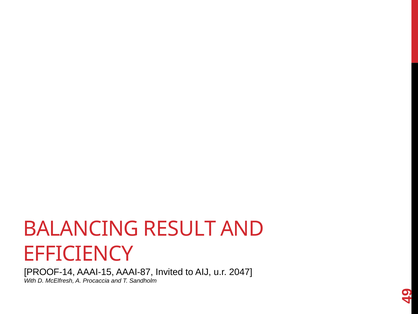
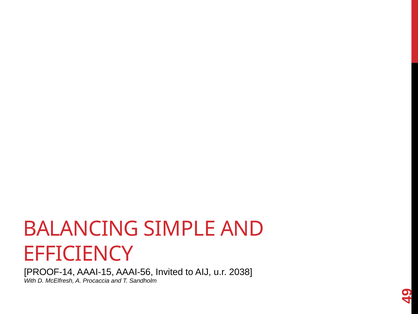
RESULT: RESULT -> SIMPLE (180, 228)
AAAI-87: AAAI-87 -> AAAI-56 (135, 272)
2047: 2047 -> 2038 (241, 272)
